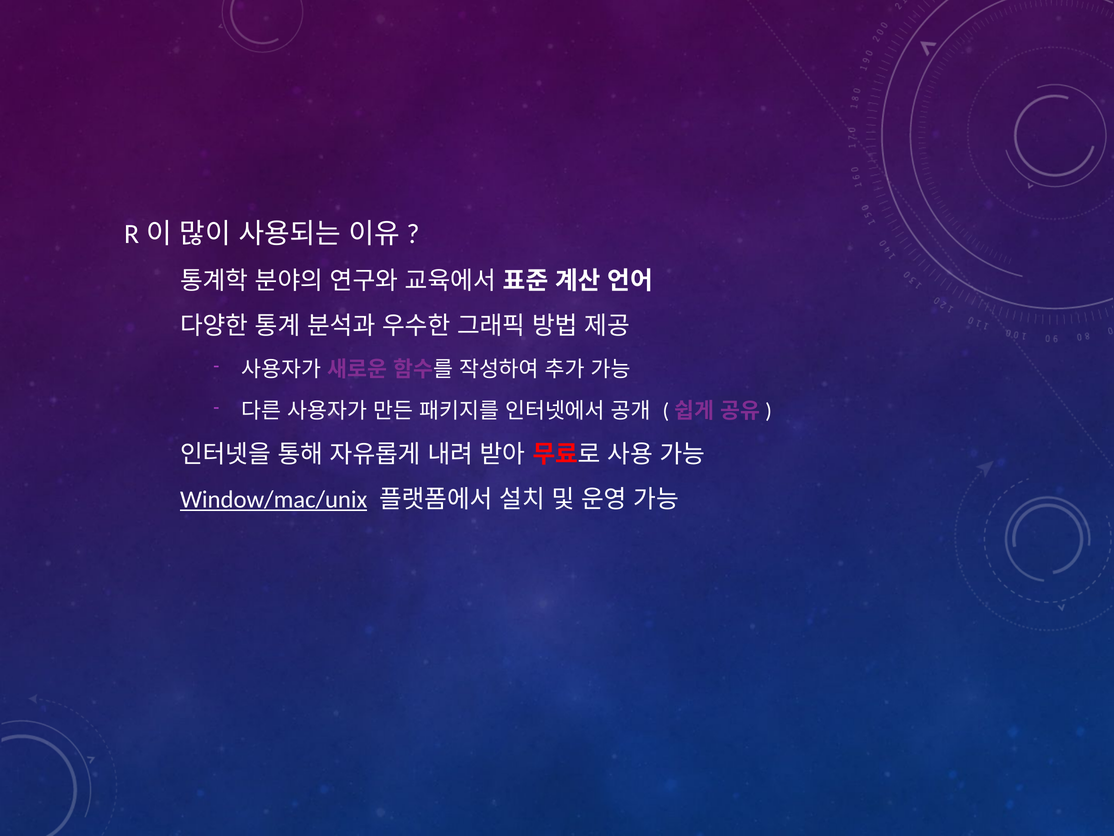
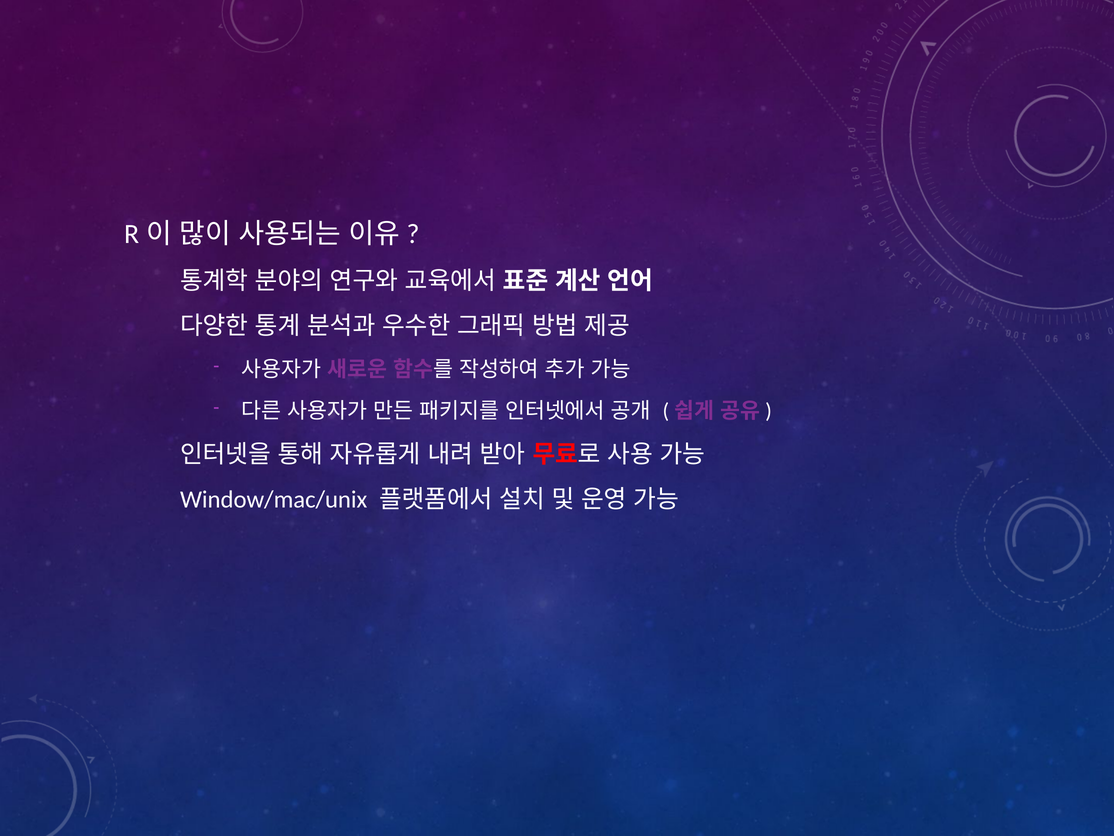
Window/mac/unix underline: present -> none (274, 499)
